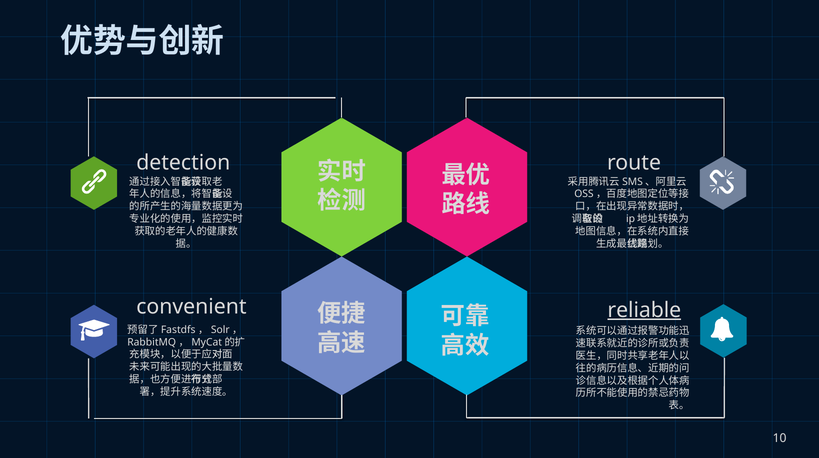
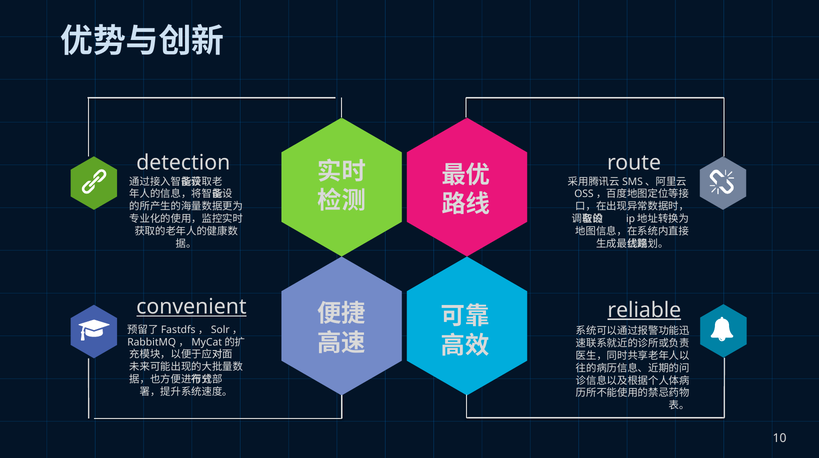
convenient underline: none -> present (191, 307)
